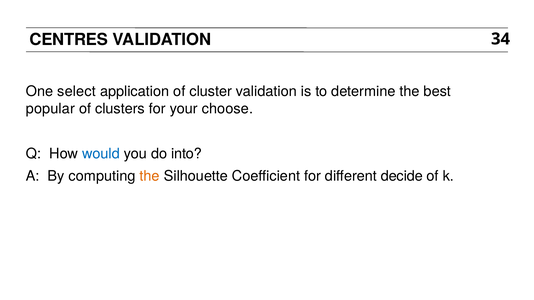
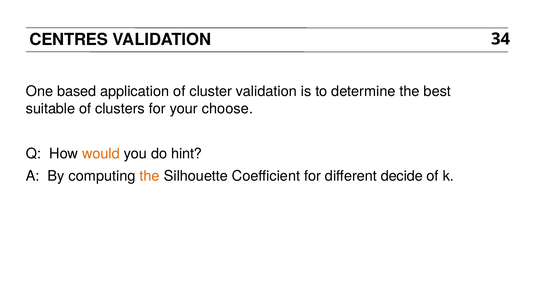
select: select -> based (77, 91)
popular: popular -> suitable (50, 109)
would colour: blue -> orange (101, 154)
into: into -> hint (187, 154)
